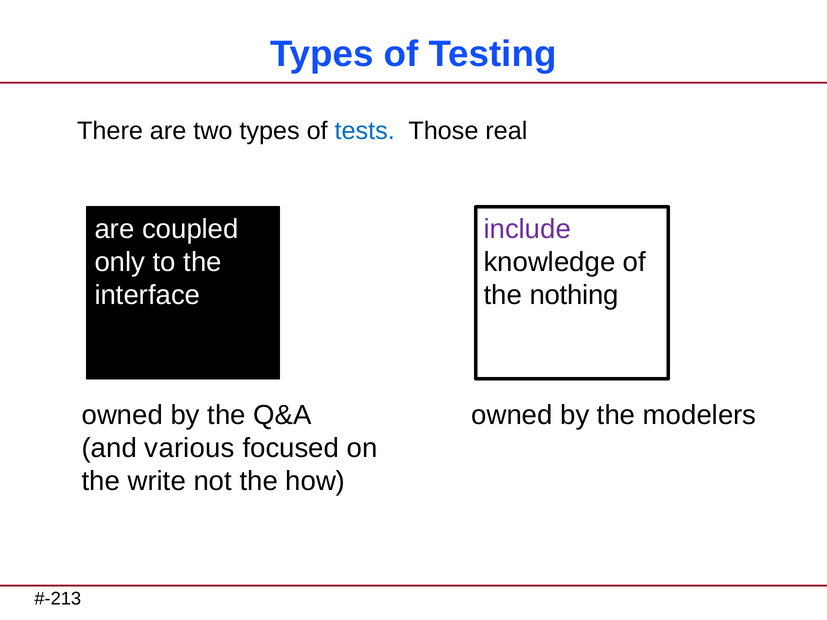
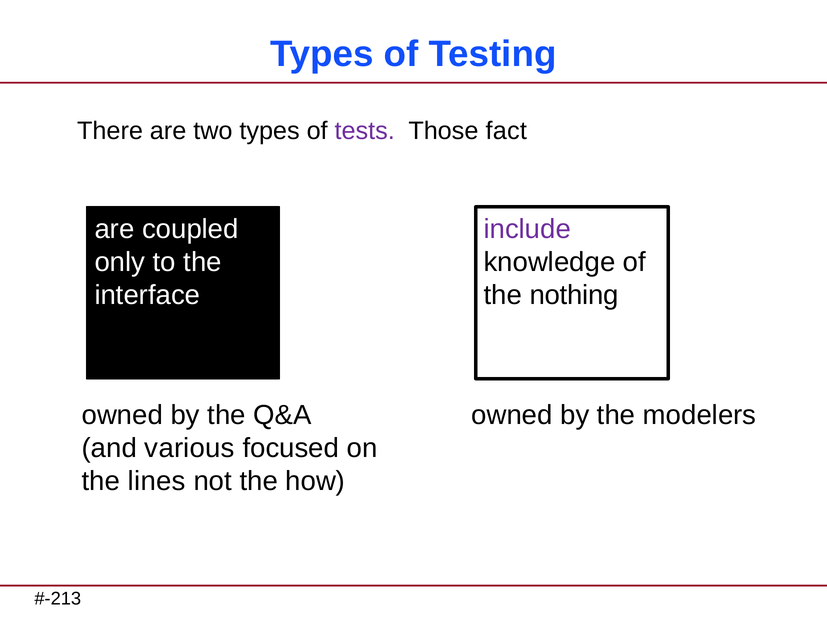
tests colour: blue -> purple (365, 131)
real: real -> fact (506, 131)
write: write -> lines (157, 481)
